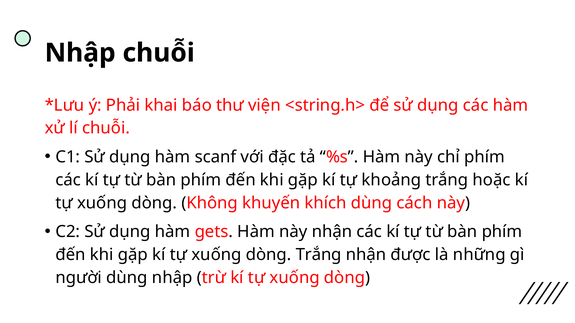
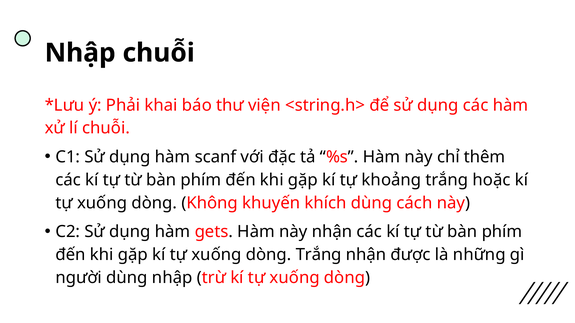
chỉ phím: phím -> thêm (485, 157)
